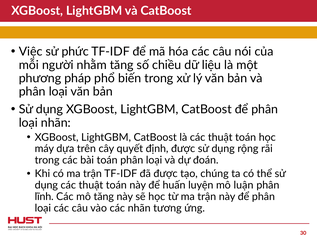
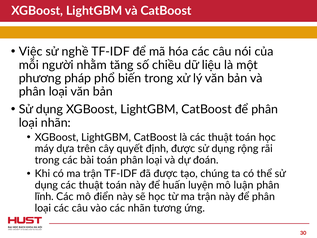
phức: phức -> nghề (75, 52)
mô tăng: tăng -> điển (104, 196)
